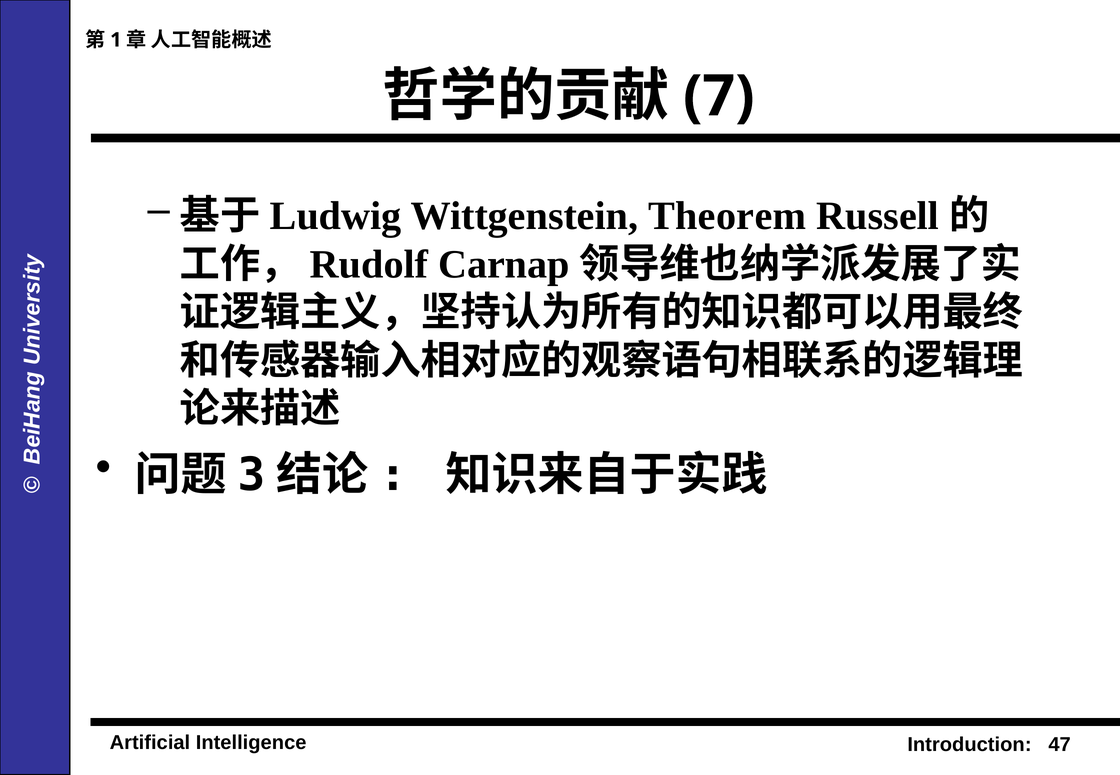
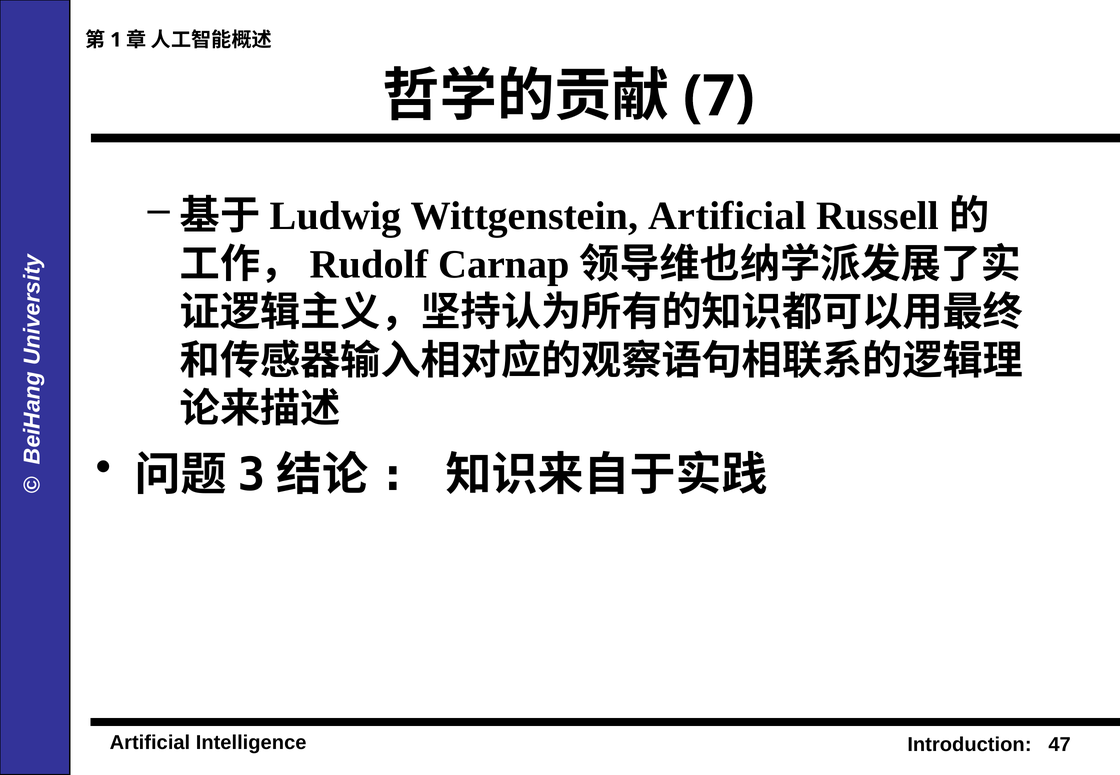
Wittgenstein Theorem: Theorem -> Artificial (727, 216)
